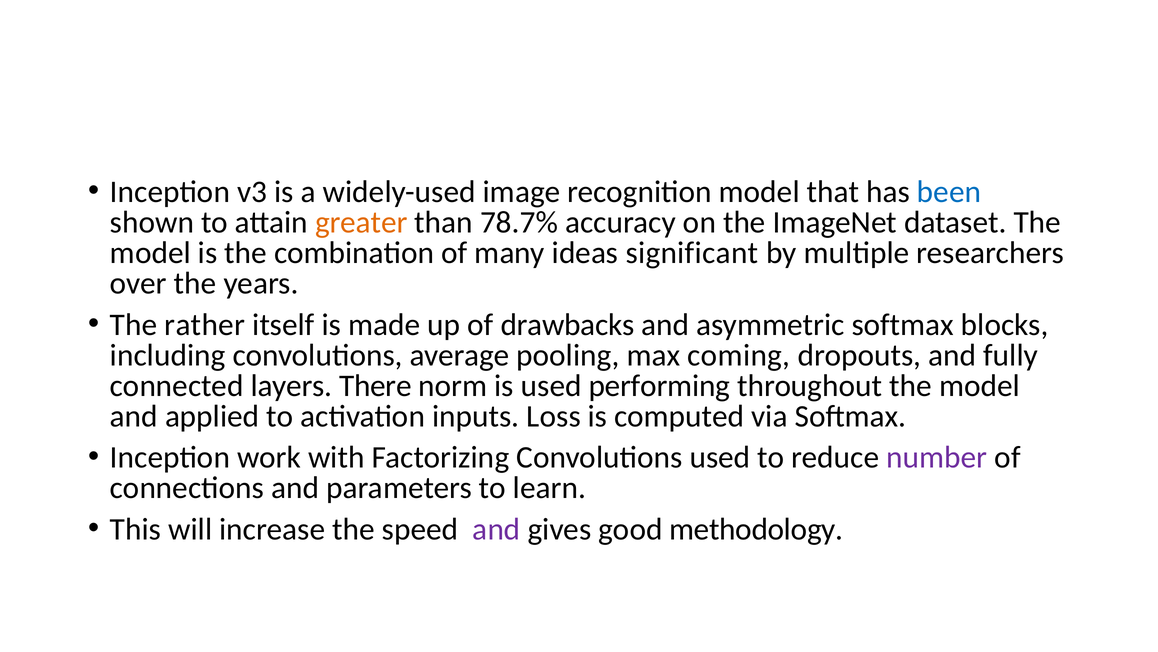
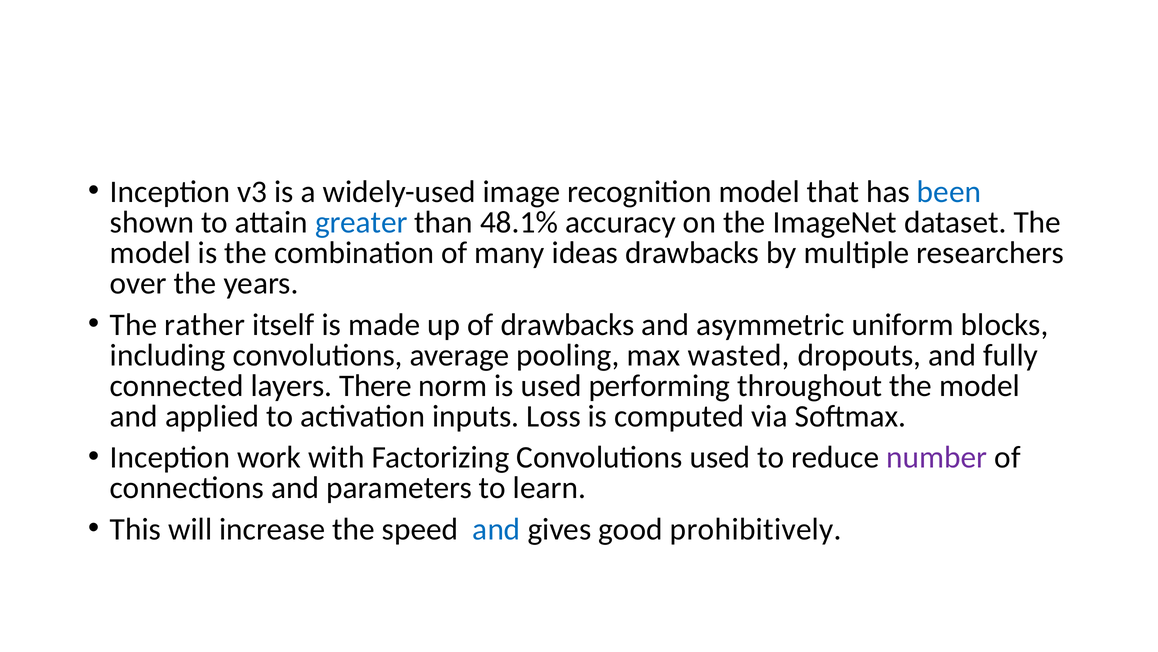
greater colour: orange -> blue (361, 222)
78.7%: 78.7% -> 48.1% (519, 222)
ideas significant: significant -> drawbacks (692, 253)
asymmetric softmax: softmax -> uniform (903, 324)
coming: coming -> wasted (739, 355)
and colour: purple -> blue (496, 529)
methodology: methodology -> prohibitively (756, 529)
